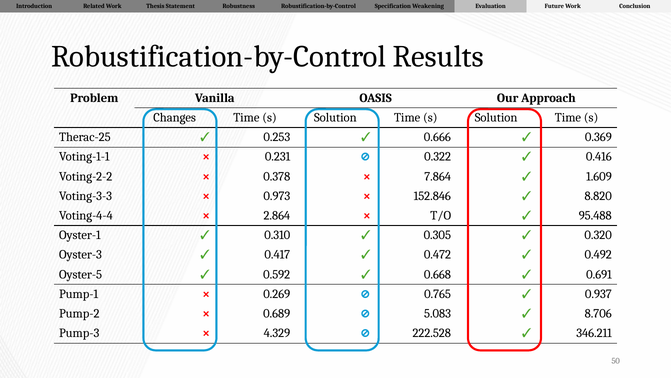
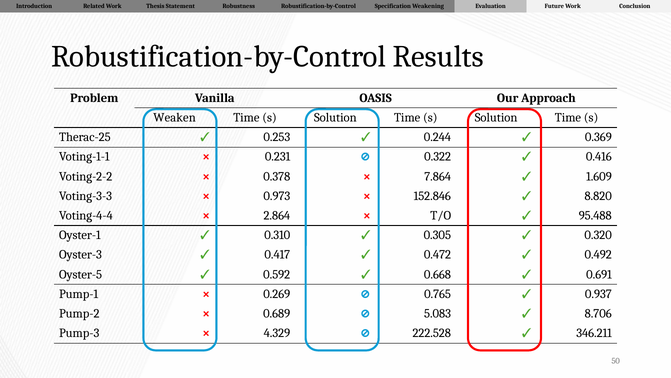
Changes: Changes -> Weaken (175, 117)
0.666: 0.666 -> 0.244 (437, 137)
